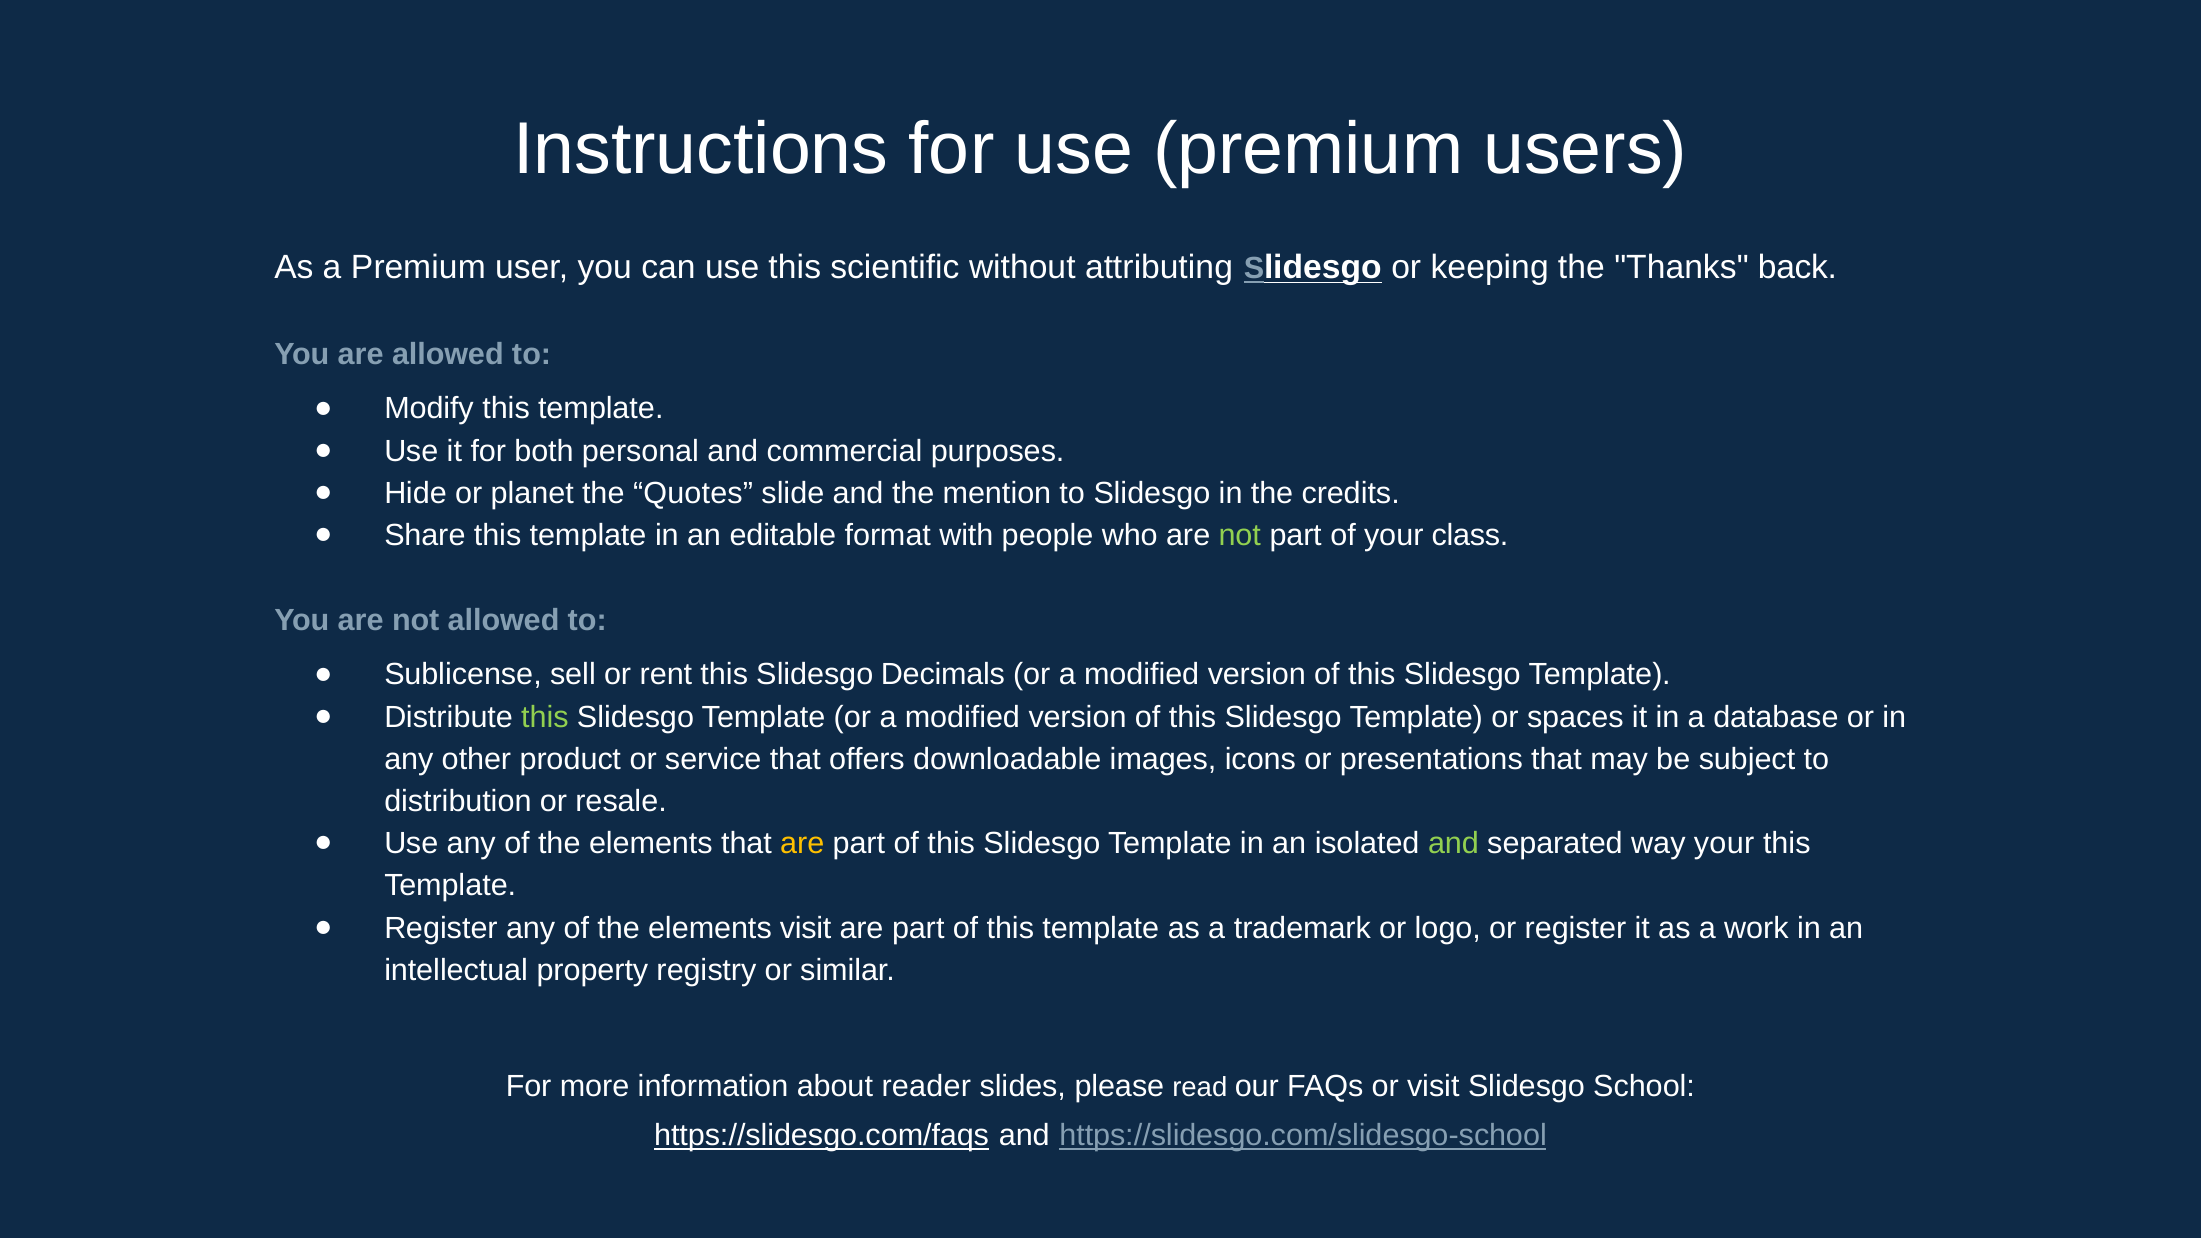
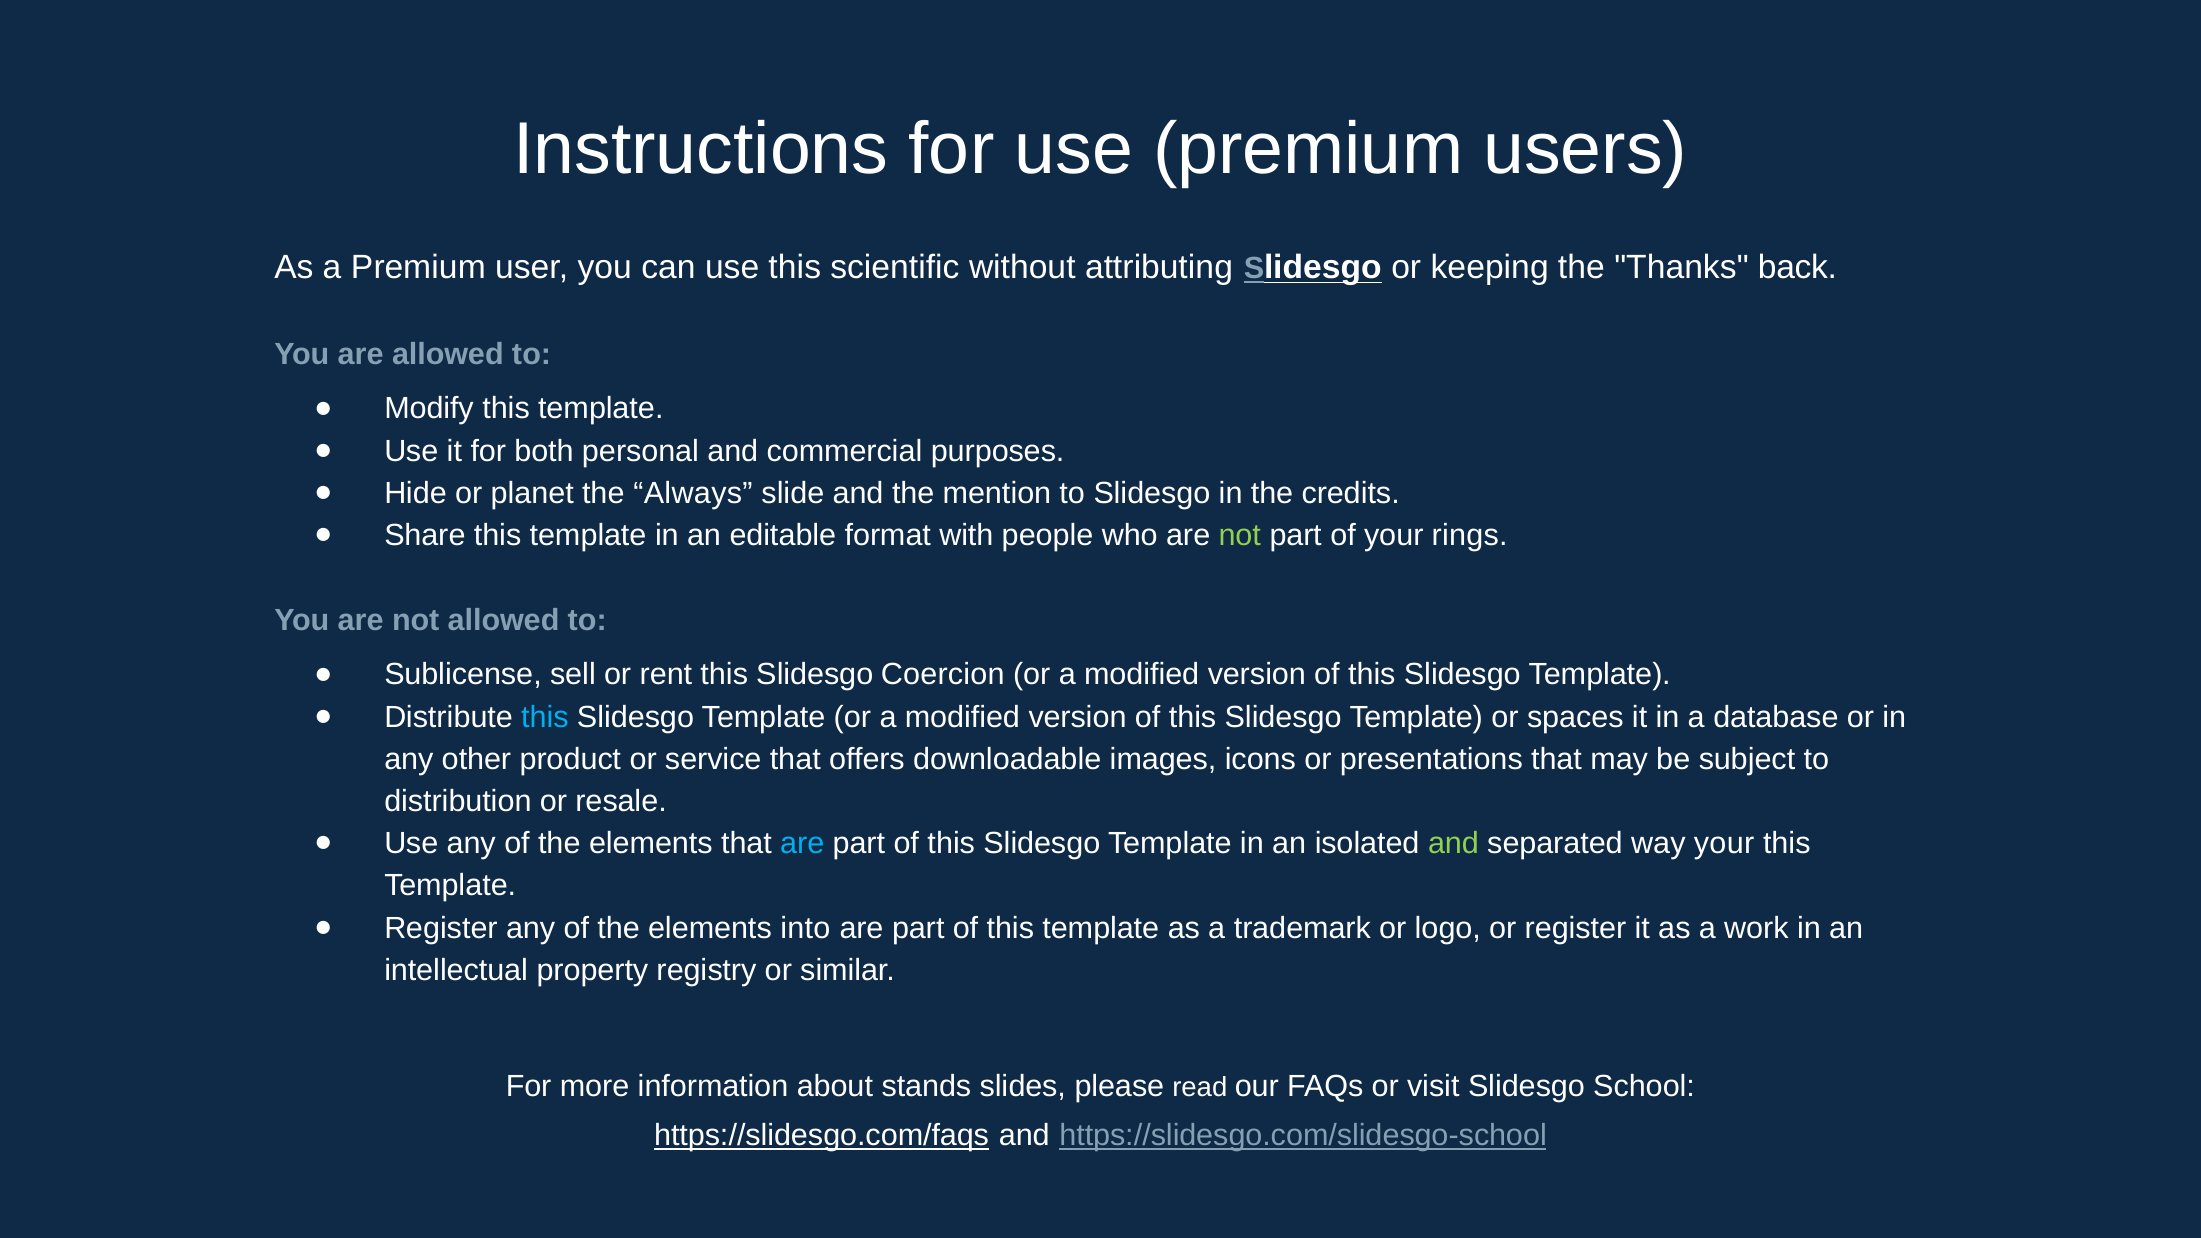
Quotes: Quotes -> Always (693, 493)
class: class -> rings (1470, 535)
Decimals: Decimals -> Coercion (943, 675)
this colour: light green -> light blue (545, 717)
are colour: yellow -> light blue (802, 844)
elements visit: visit -> into (805, 928)
reader: reader -> stands (926, 1086)
